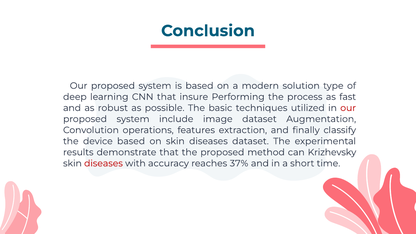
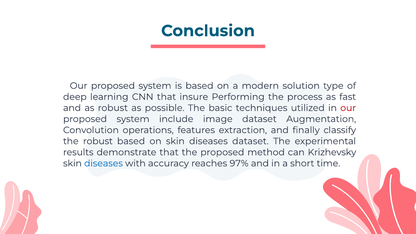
the device: device -> robust (98, 141)
diseases colour: red -> blue (103, 163)
37%: 37% -> 97% (239, 163)
